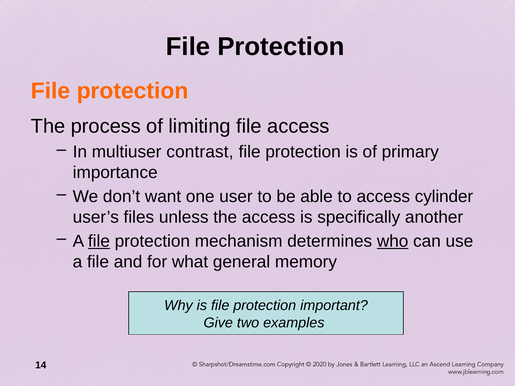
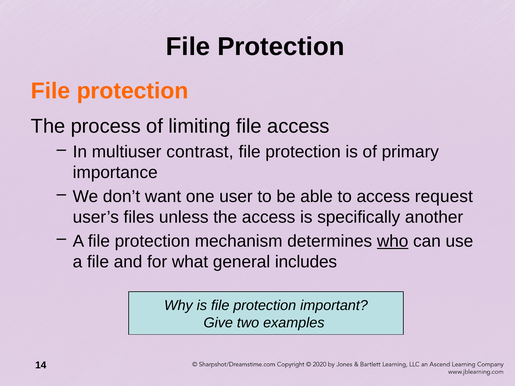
cylinder: cylinder -> request (444, 197)
file underline: present -> none (99, 241)
memory: memory -> includes (306, 262)
